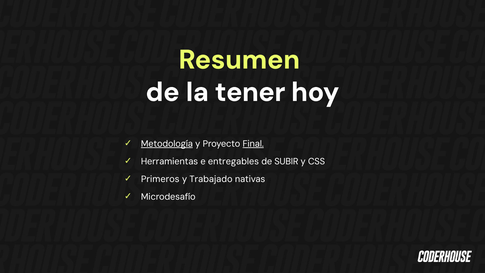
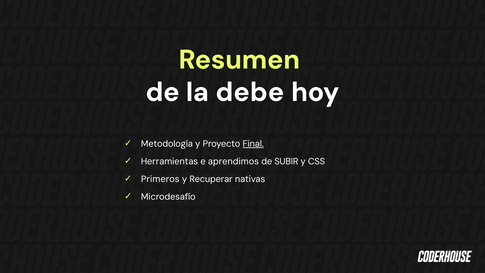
tener: tener -> debe (250, 92)
Metodología underline: present -> none (167, 144)
entregables: entregables -> aprendimos (233, 161)
Trabajado: Trabajado -> Recuperar (211, 179)
